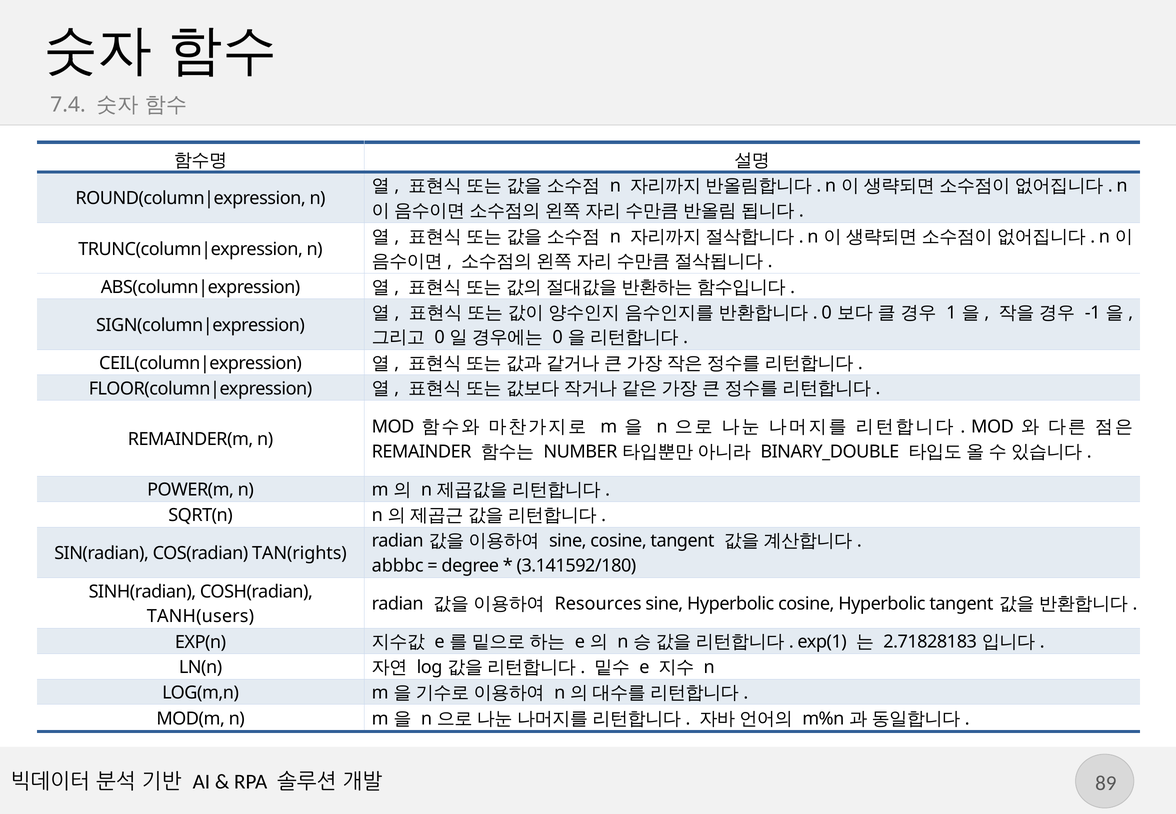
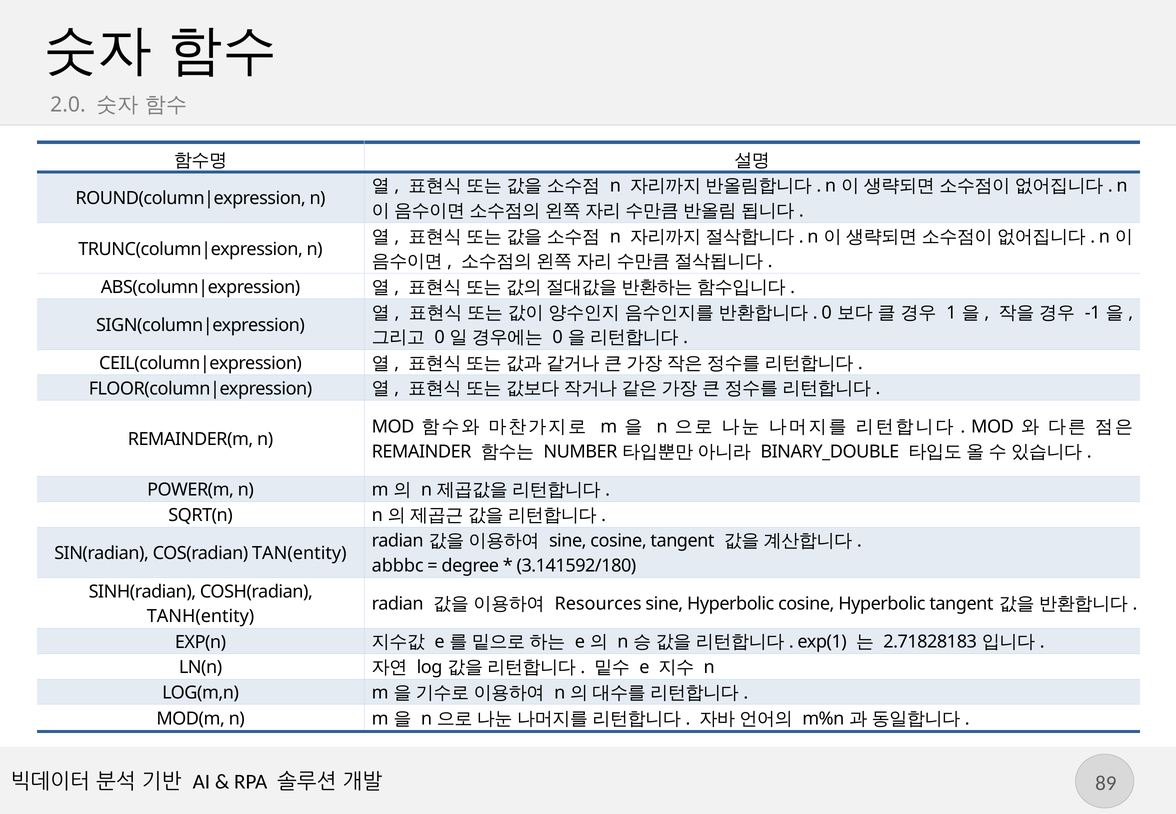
7.4: 7.4 -> 2.0 (68, 105)
TAN(rights: TAN(rights -> TAN(entity (299, 553)
TANH(users: TANH(users -> TANH(entity (201, 617)
